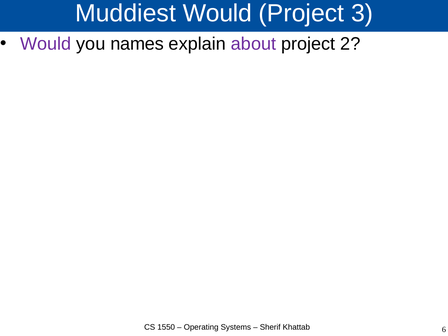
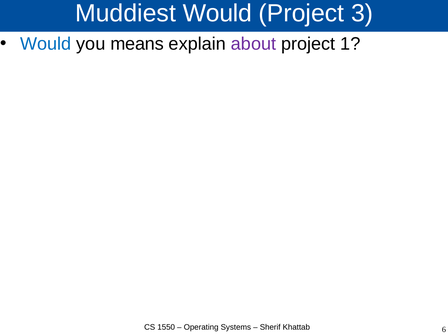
Would colour: purple -> blue (46, 44)
names: names -> means (137, 44)
2: 2 -> 1 (350, 44)
